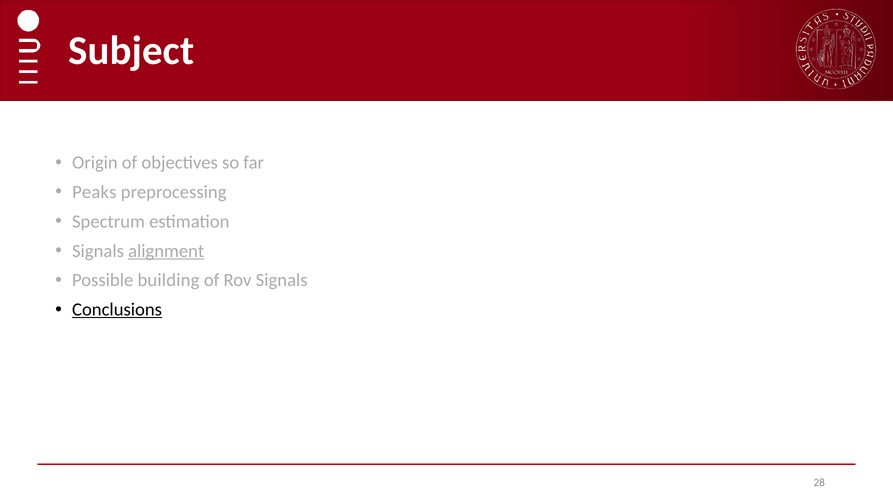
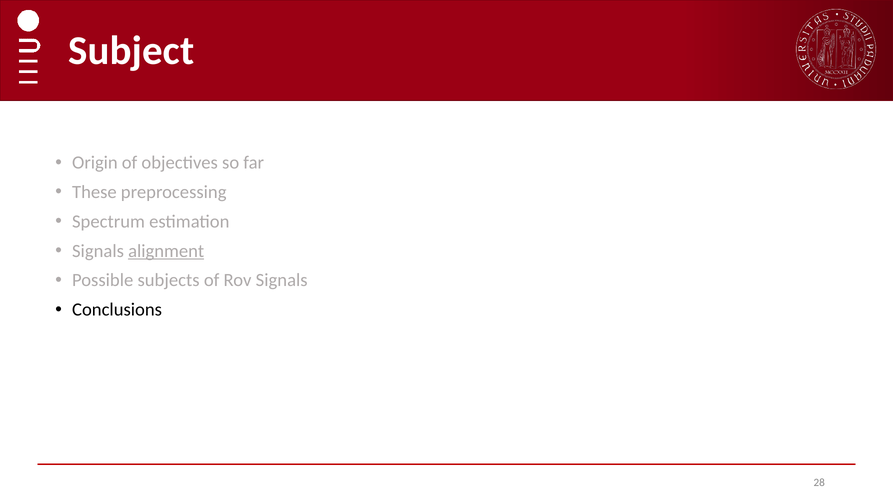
Peaks: Peaks -> These (94, 192)
building: building -> subjects (169, 280)
Conclusions underline: present -> none (117, 310)
